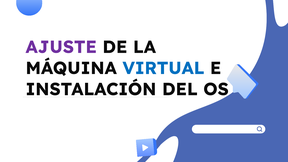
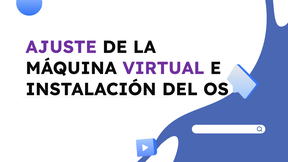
VIRTUAL colour: blue -> purple (163, 68)
